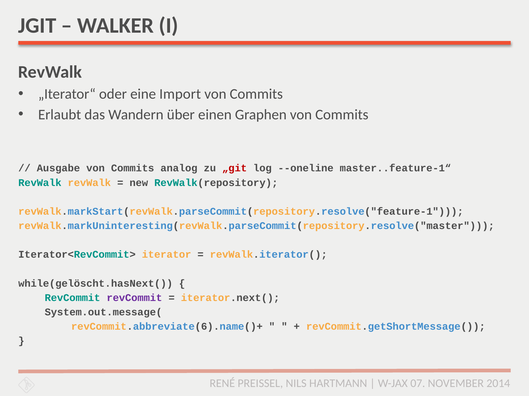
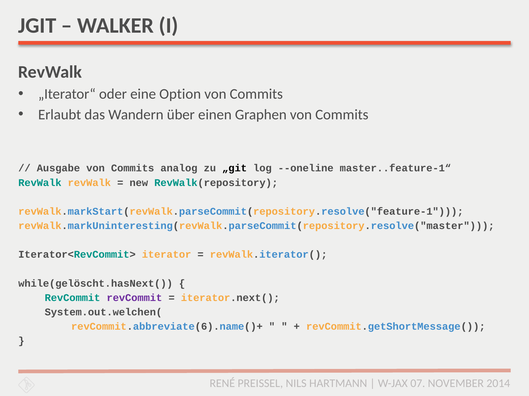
Import: Import -> Option (180, 94)
„git colour: red -> black (235, 169)
System.out.message(: System.out.message( -> System.out.welchen( (103, 313)
